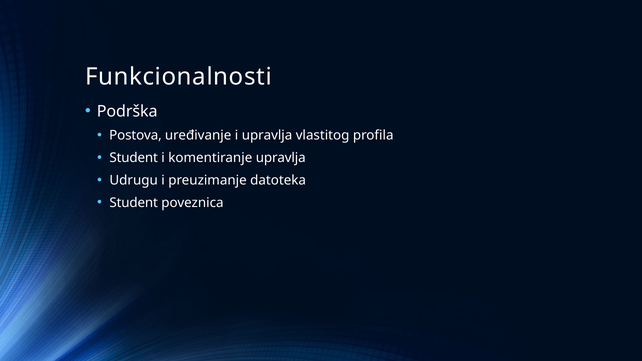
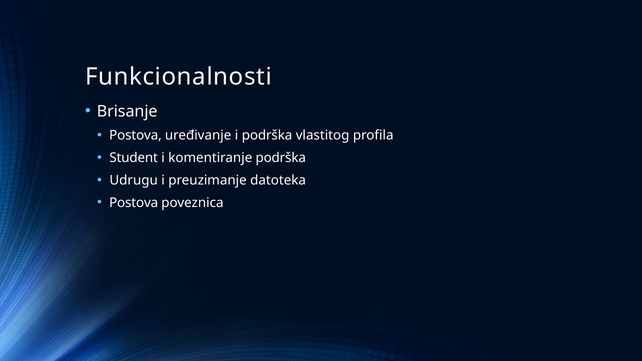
Podrška: Podrška -> Brisanje (127, 111)
i upravlja: upravlja -> podrška (267, 135)
komentiranje upravlja: upravlja -> podrška (281, 158)
Student: Student -> Postova (134, 203)
